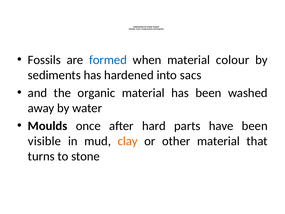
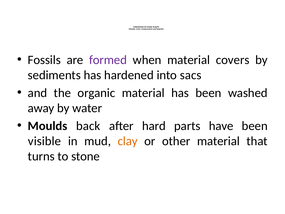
formed colour: blue -> purple (108, 60)
colour: colour -> covers (233, 60)
once: once -> back (88, 126)
